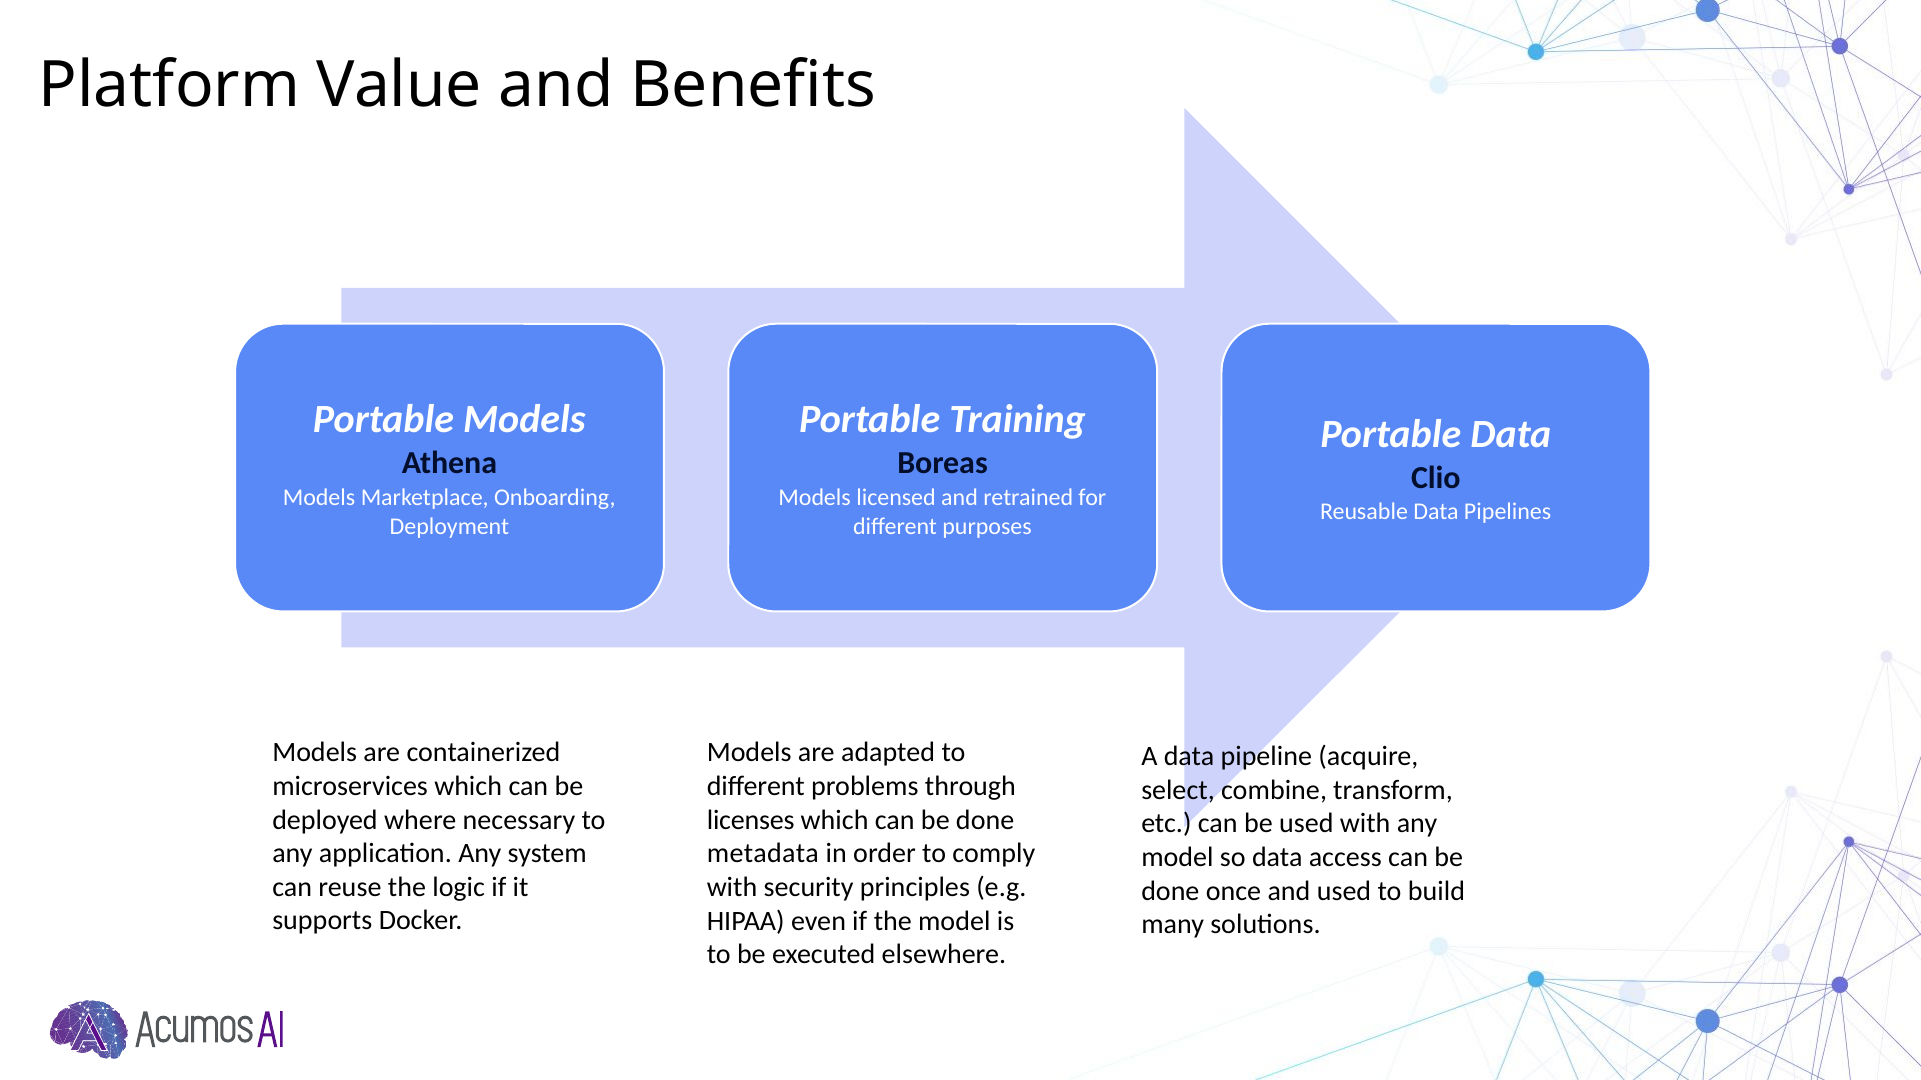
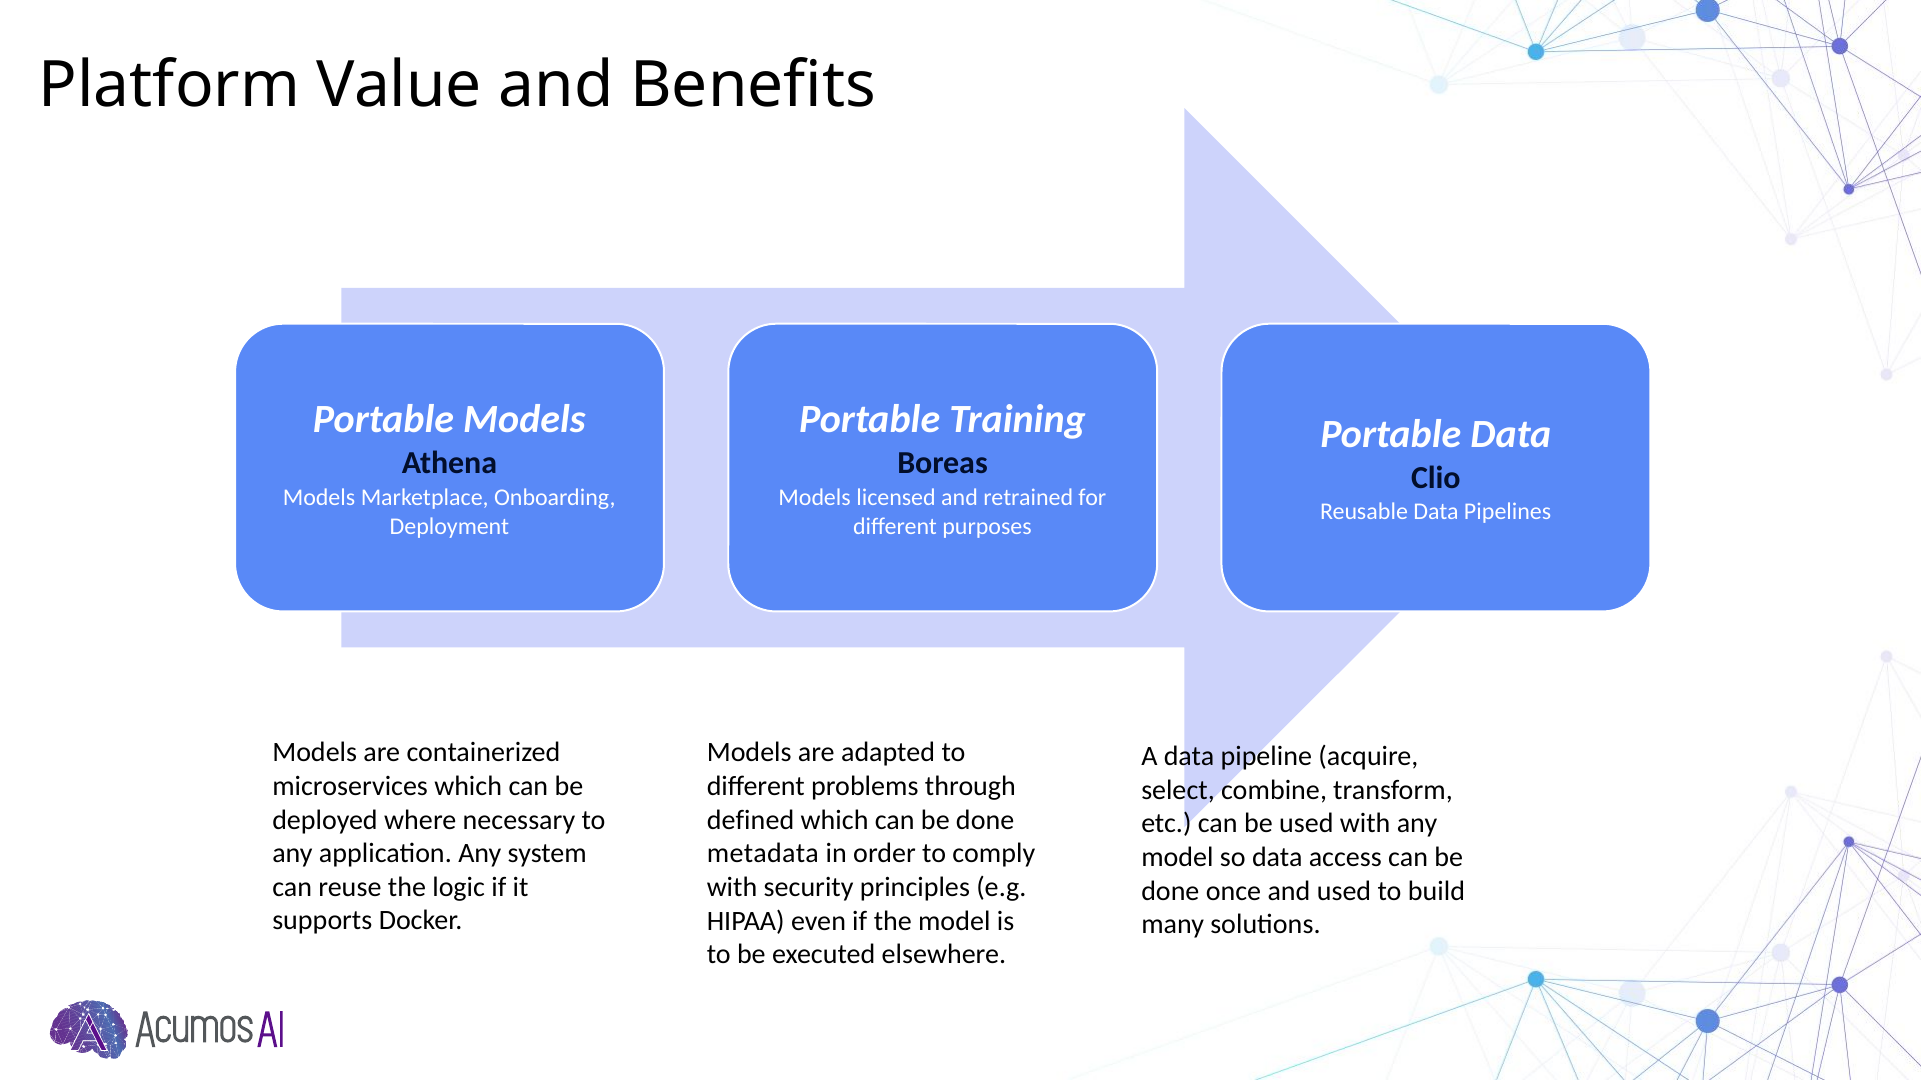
licenses: licenses -> defined (751, 820)
